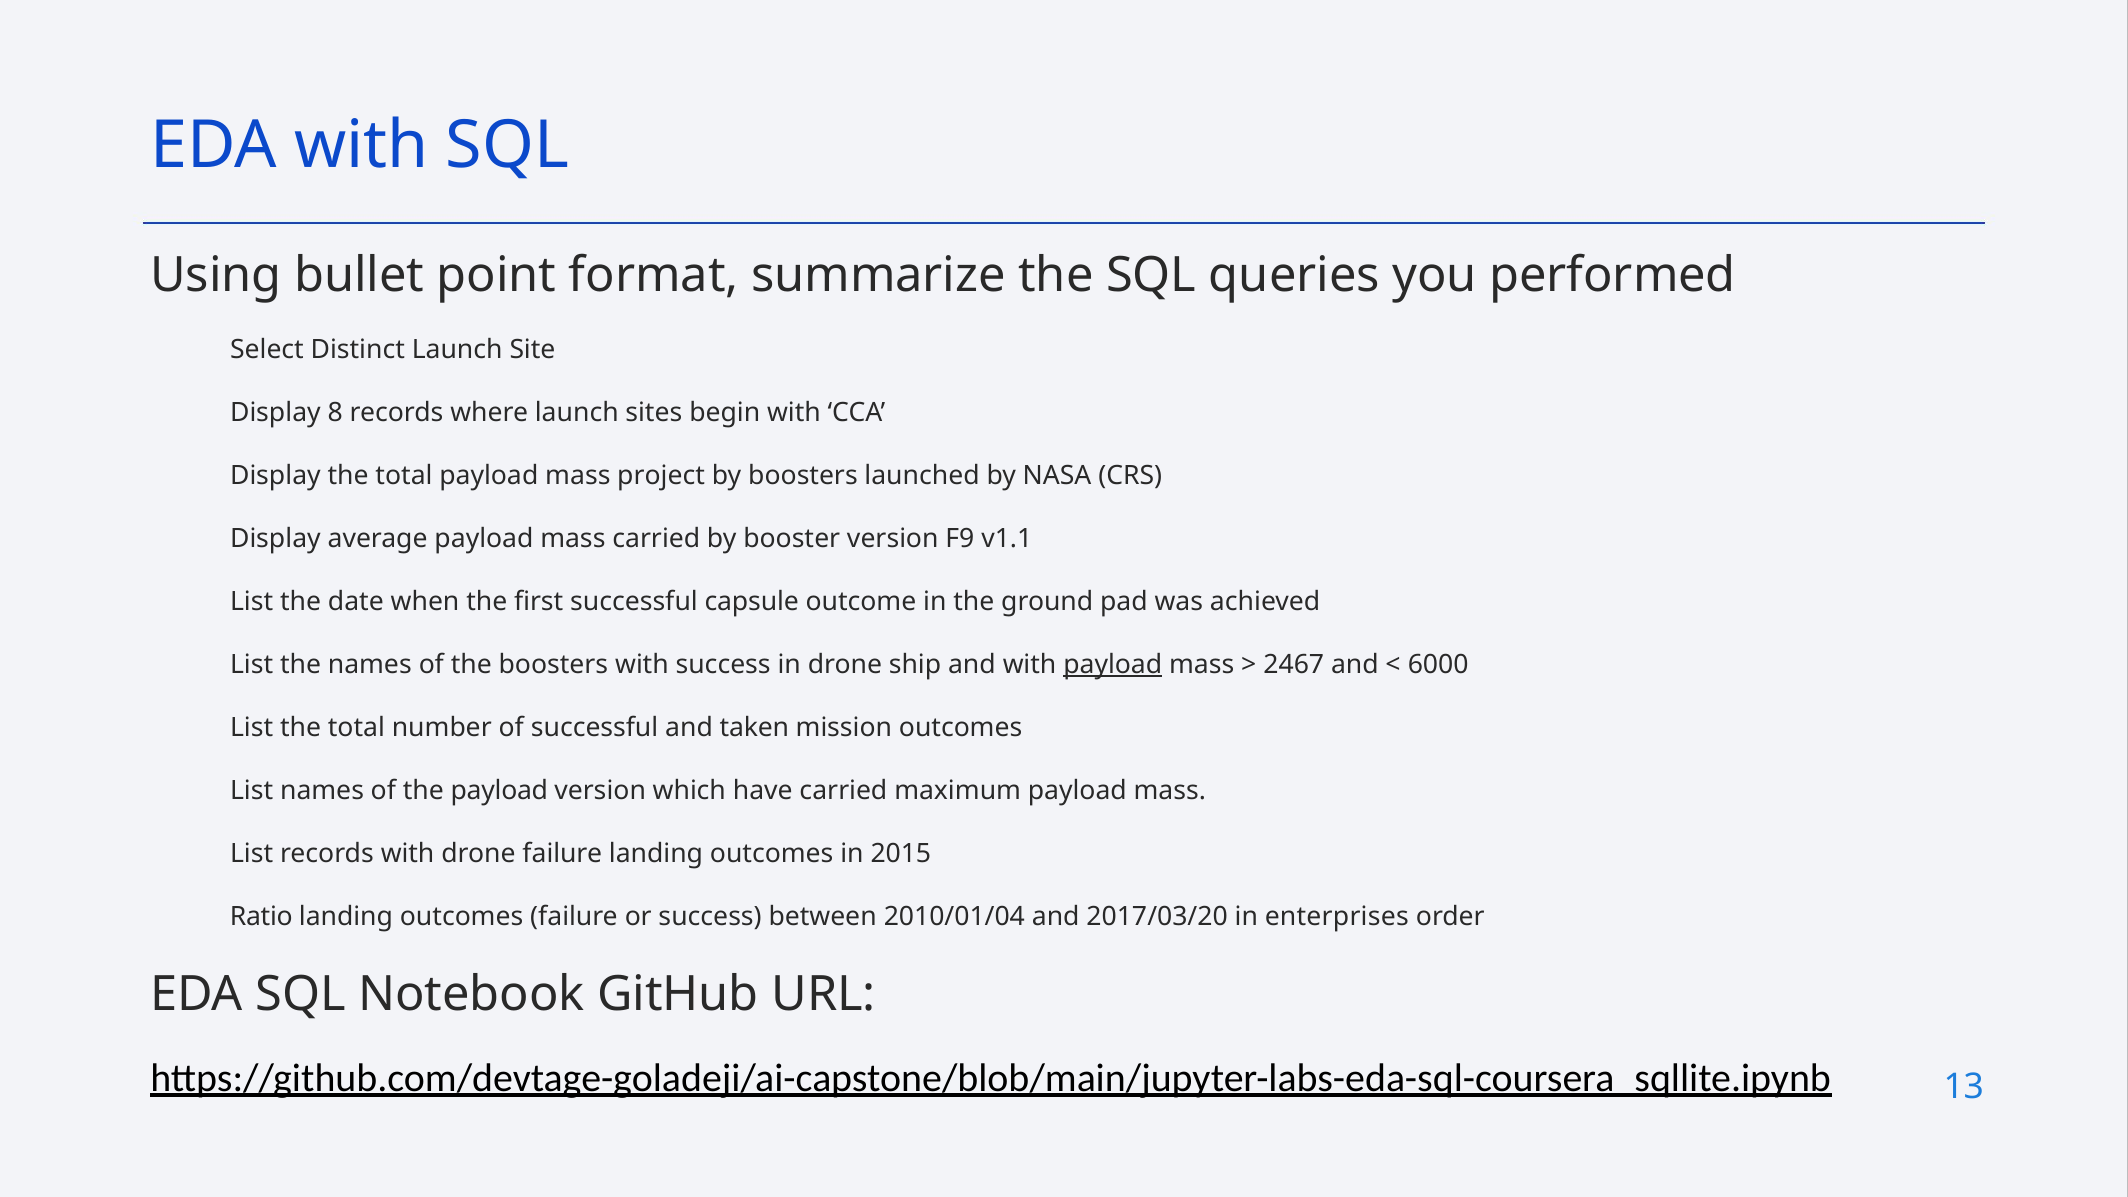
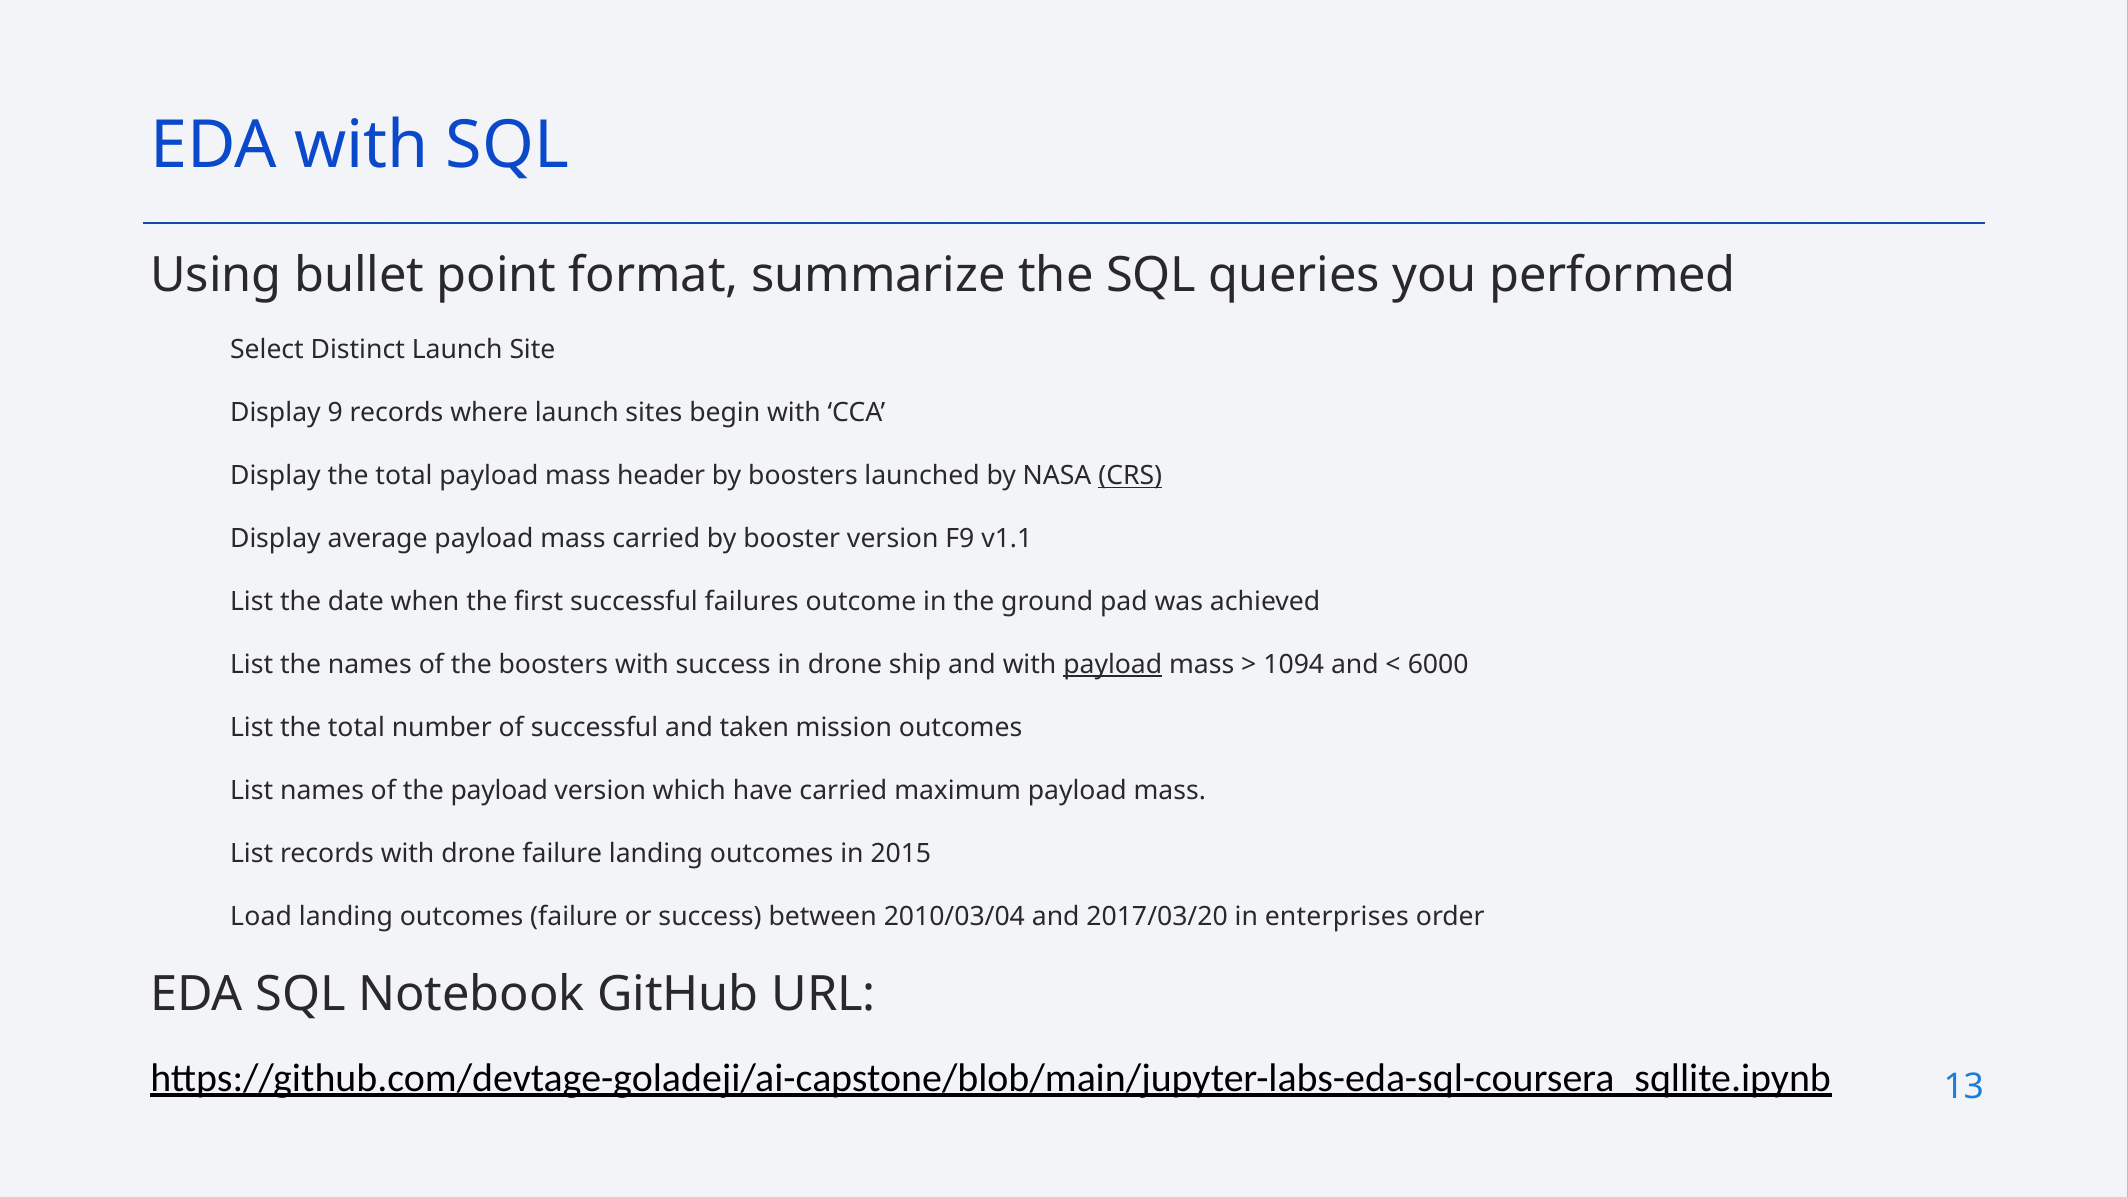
8: 8 -> 9 (335, 413)
project: project -> header (661, 476)
CRS underline: none -> present (1130, 476)
capsule: capsule -> failures (752, 602)
2467: 2467 -> 1094 (1294, 665)
Ratio: Ratio -> Load (261, 917)
2010/01/04: 2010/01/04 -> 2010/03/04 (954, 917)
